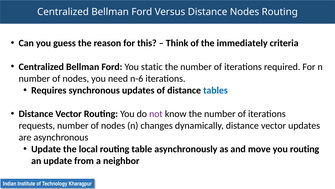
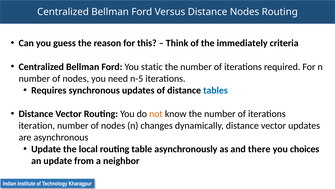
n-6: n-6 -> n-5 (137, 78)
not colour: purple -> orange (156, 114)
requests: requests -> iteration (37, 125)
move: move -> there (259, 149)
you routing: routing -> choices (305, 149)
